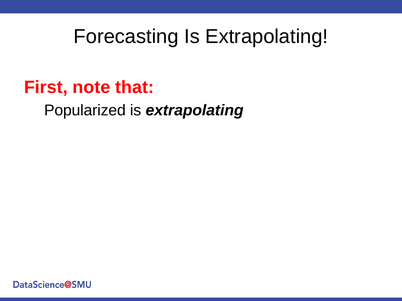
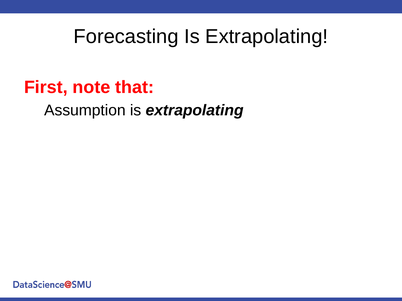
Popularized: Popularized -> Assumption (85, 111)
